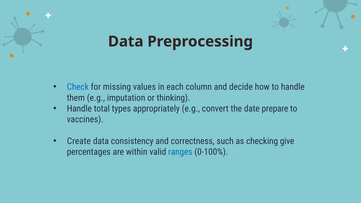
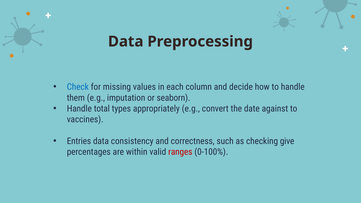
thinking: thinking -> seaborn (173, 98)
prepare: prepare -> against (275, 109)
Create: Create -> Entries (79, 141)
ranges colour: blue -> red (180, 152)
